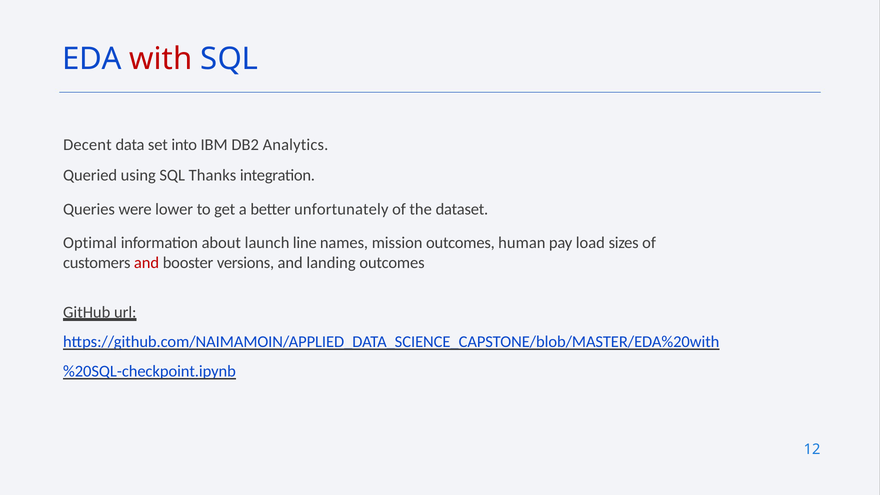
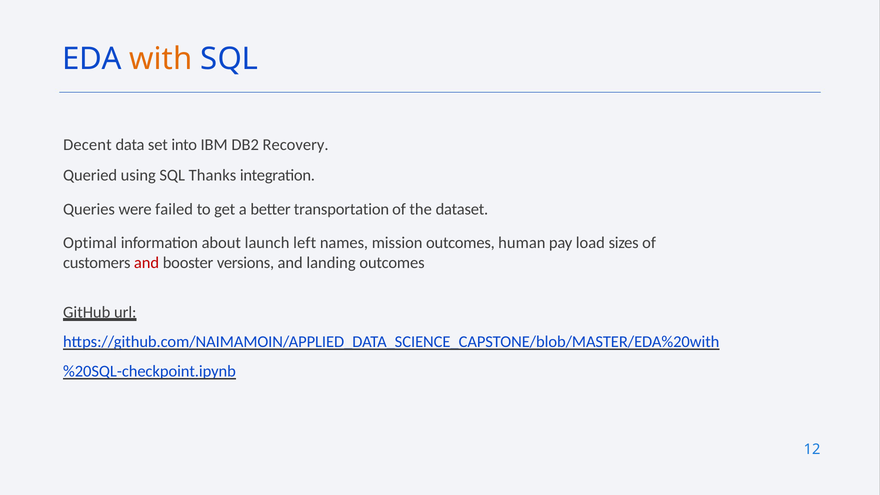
with colour: red -> orange (161, 59)
Analytics: Analytics -> Recovery (296, 145)
lower: lower -> failed (174, 209)
unfortunately: unfortunately -> transportation (341, 209)
line: line -> left (305, 243)
